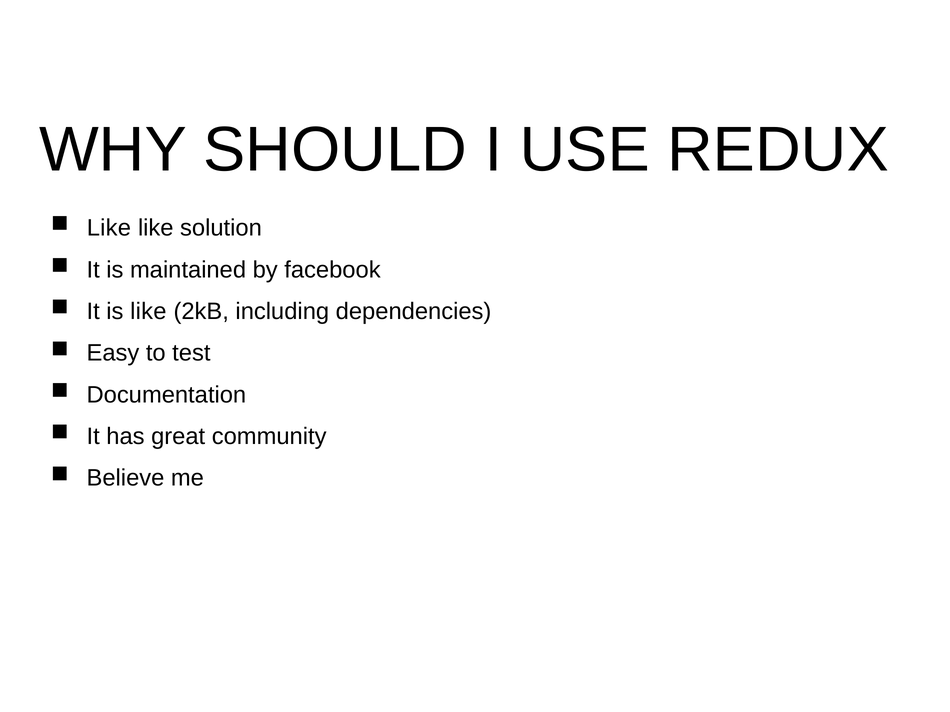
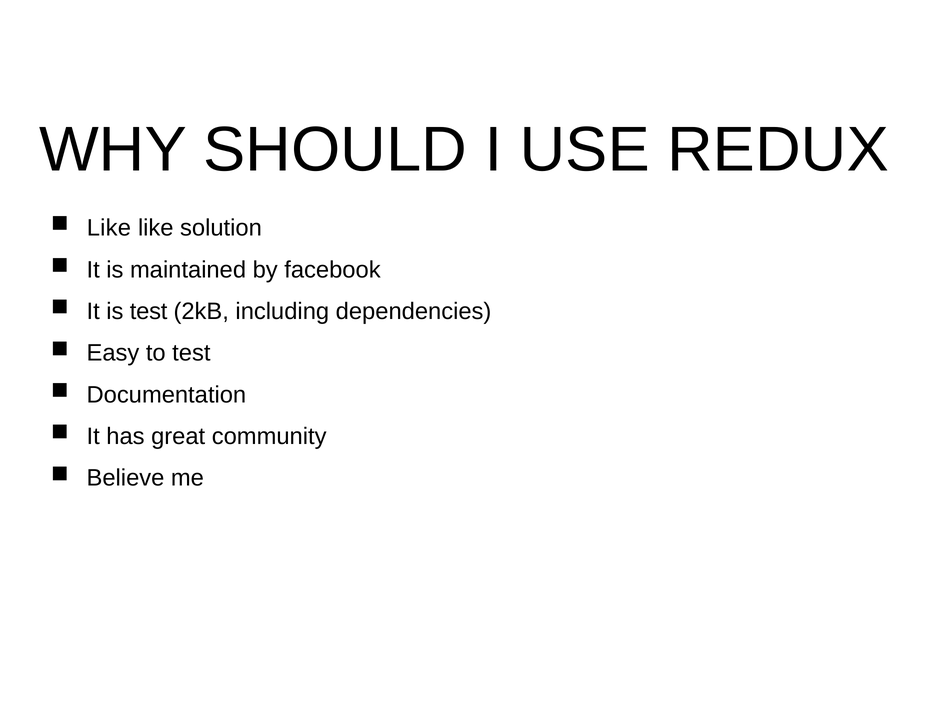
is like: like -> test (149, 312)
